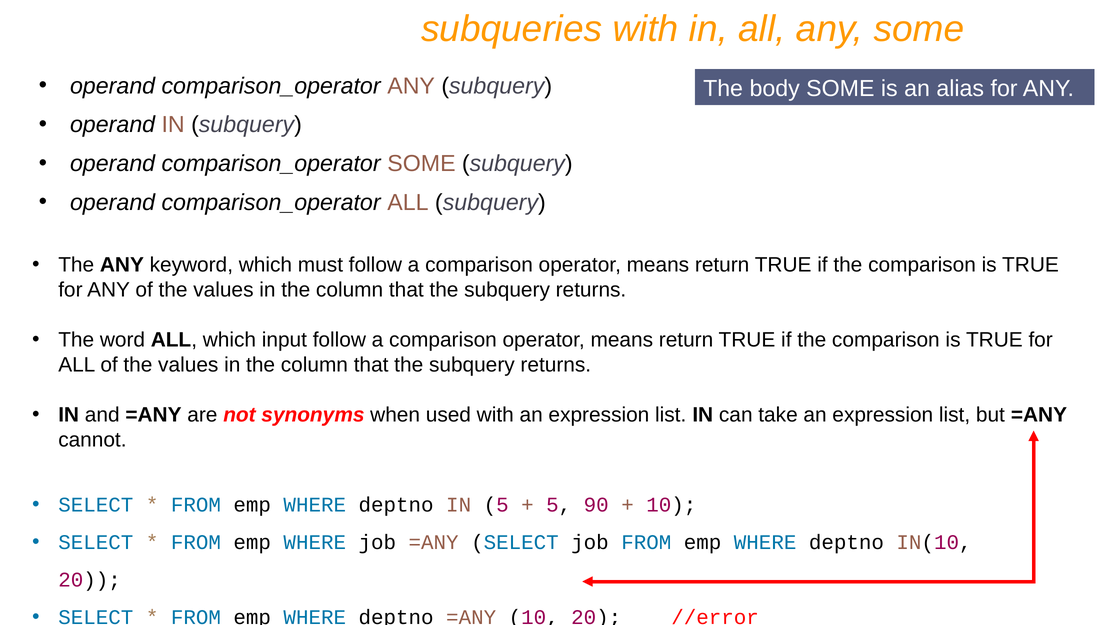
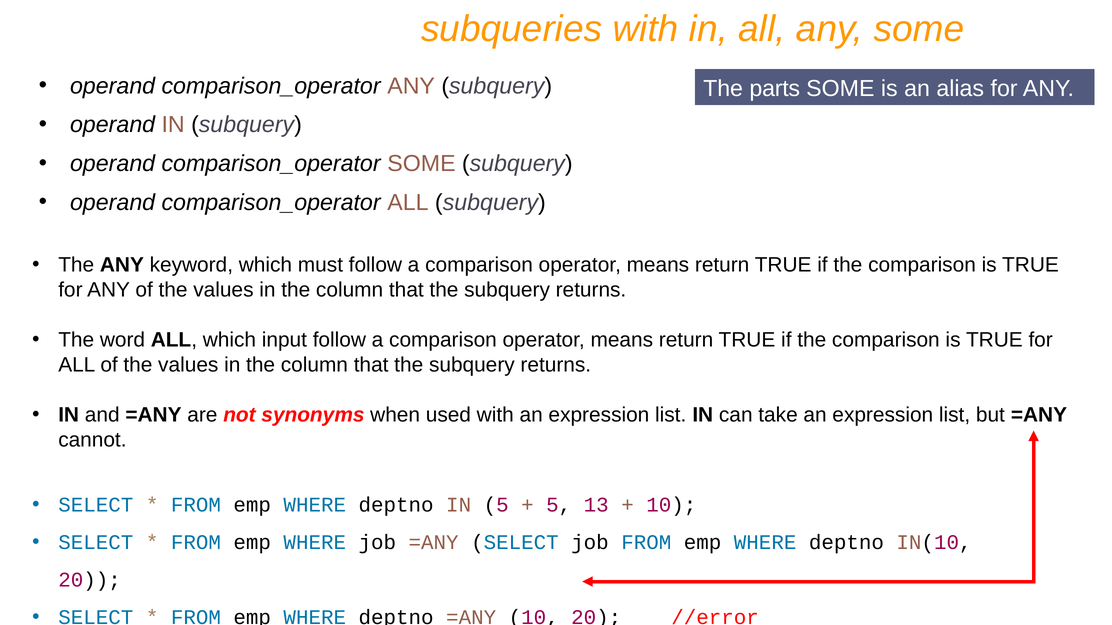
body: body -> parts (775, 89)
90: 90 -> 13 (596, 505)
